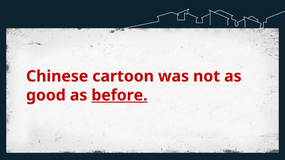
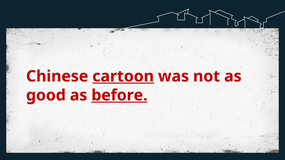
cartoon underline: none -> present (123, 76)
